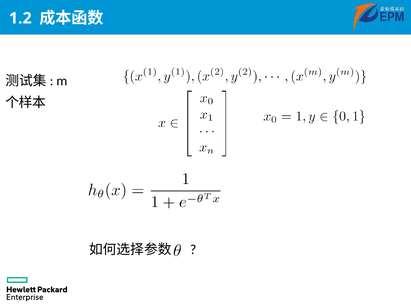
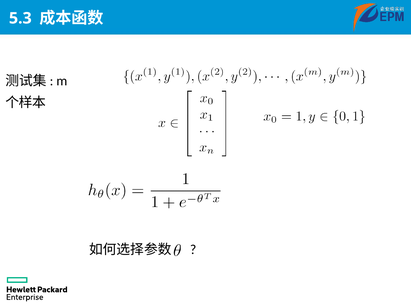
1.2: 1.2 -> 5.3 (20, 18)
